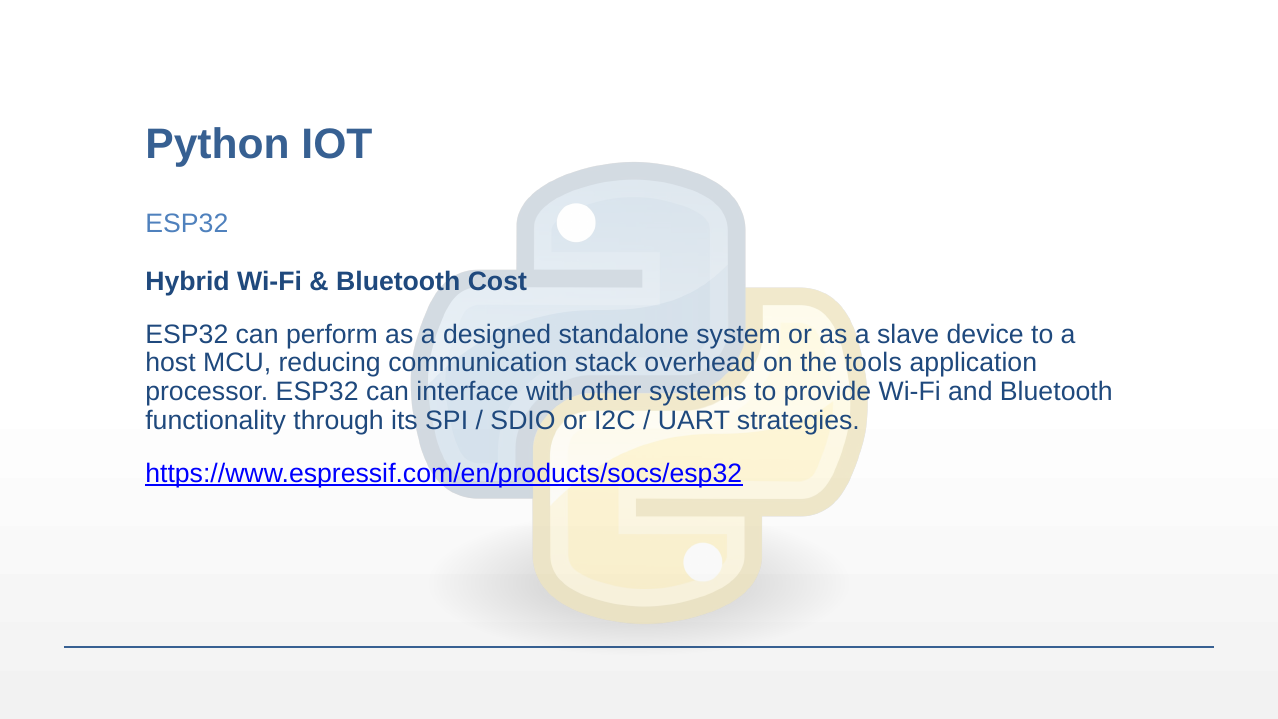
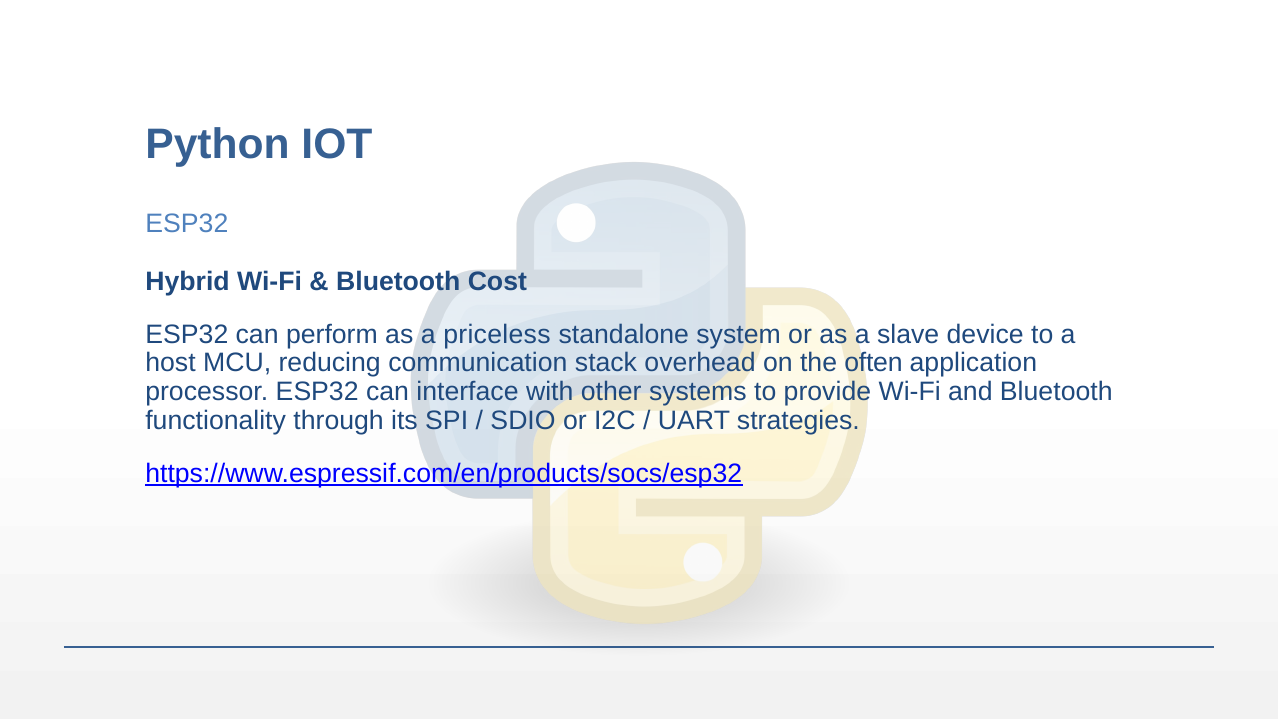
designed: designed -> priceless (497, 334)
tools: tools -> often (874, 363)
